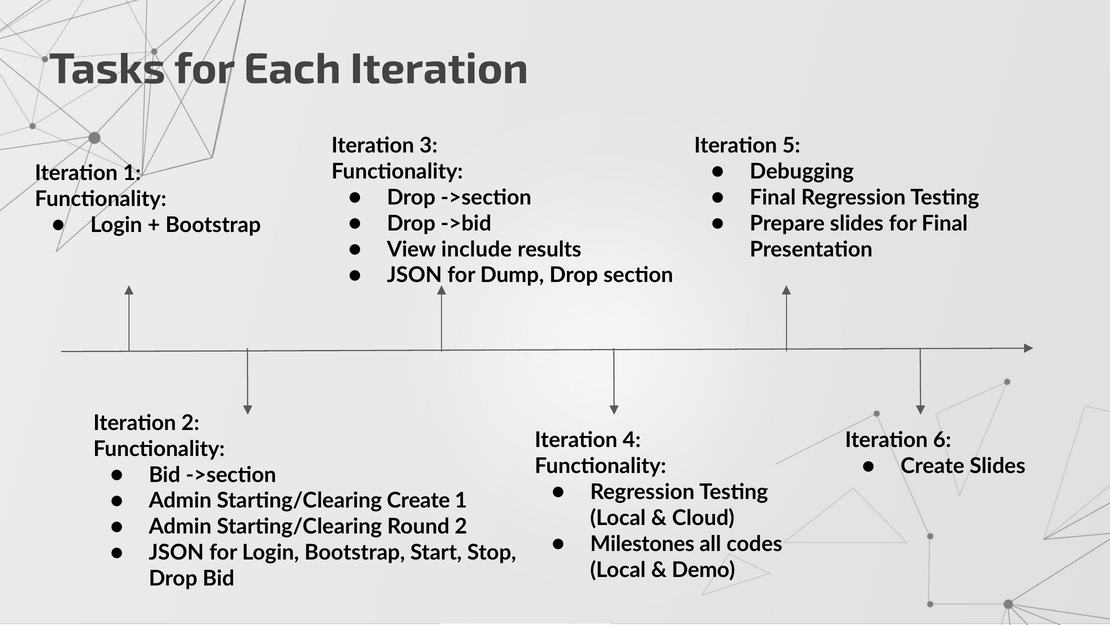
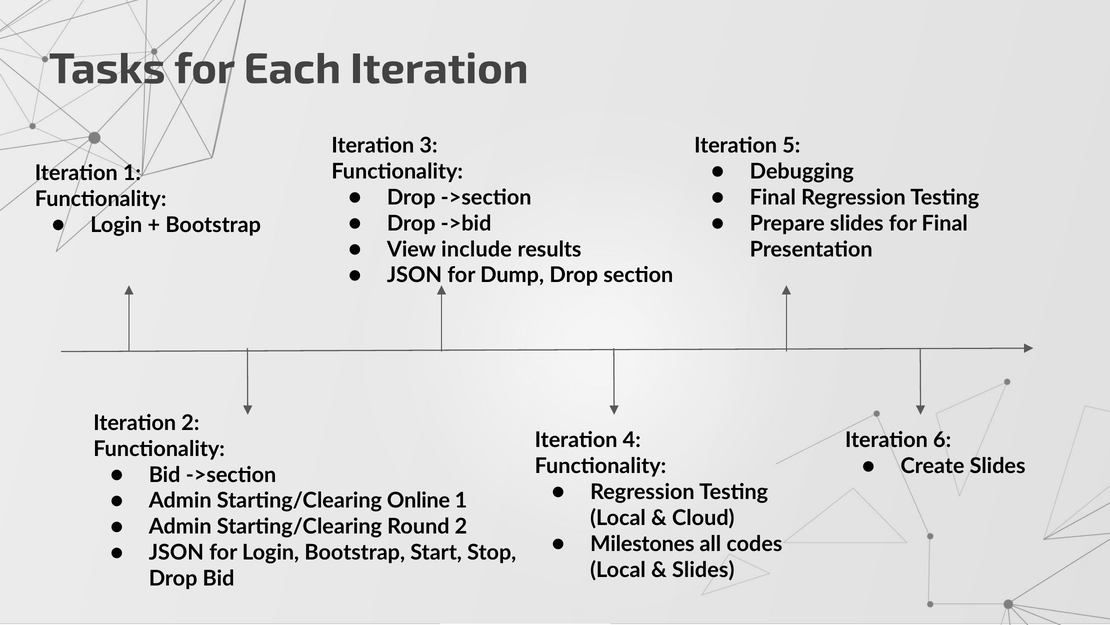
Starting/Clearing Create: Create -> Online (419, 500)
Demo: Demo -> Slides (703, 569)
